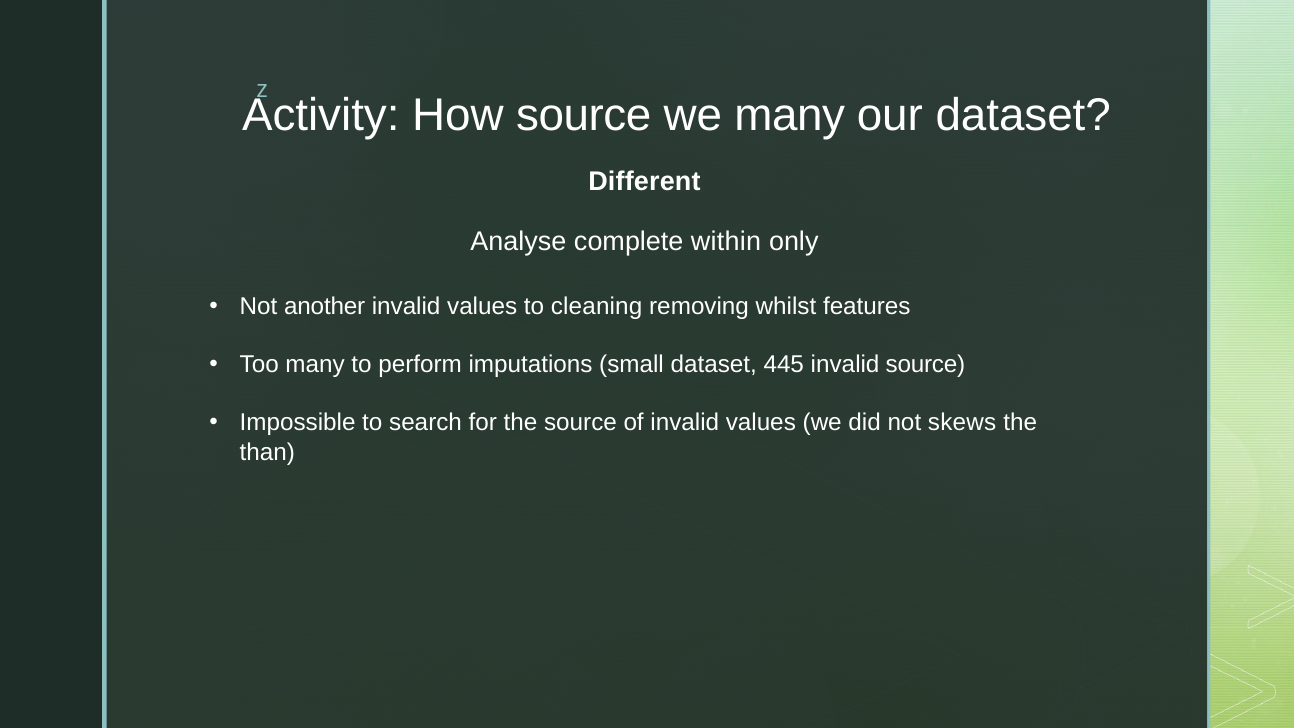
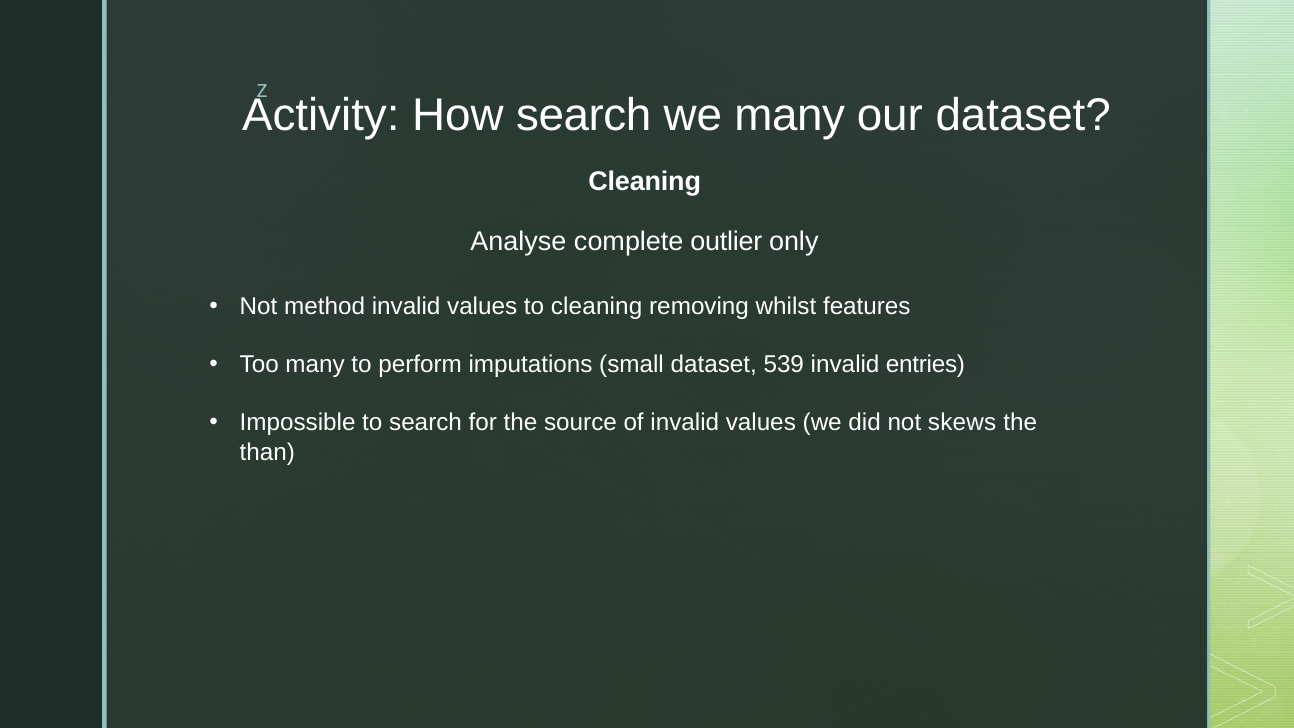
How source: source -> search (584, 115)
Different: Different -> Cleaning (645, 181)
within: within -> outlier (726, 242)
another: another -> method (325, 306)
445: 445 -> 539 (784, 365)
invalid source: source -> entries (925, 365)
